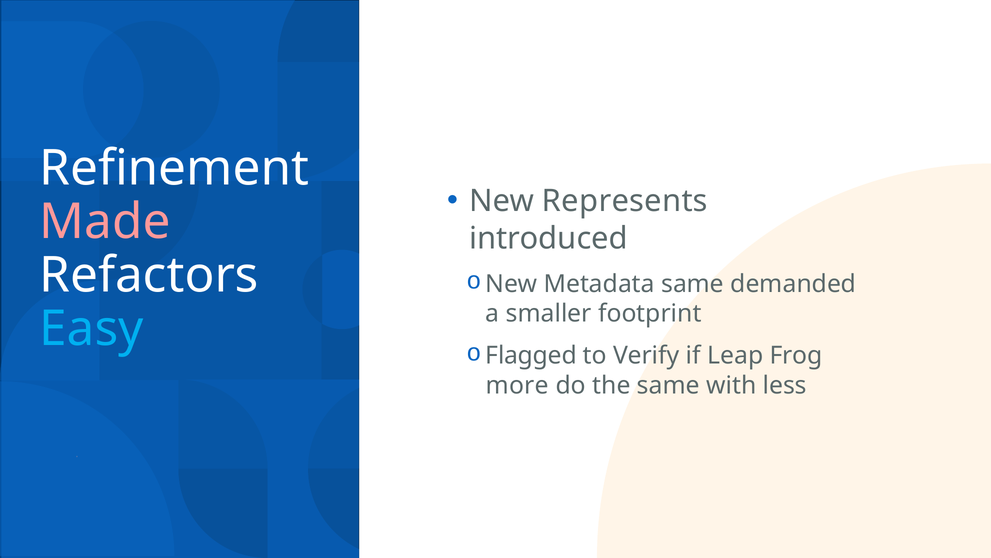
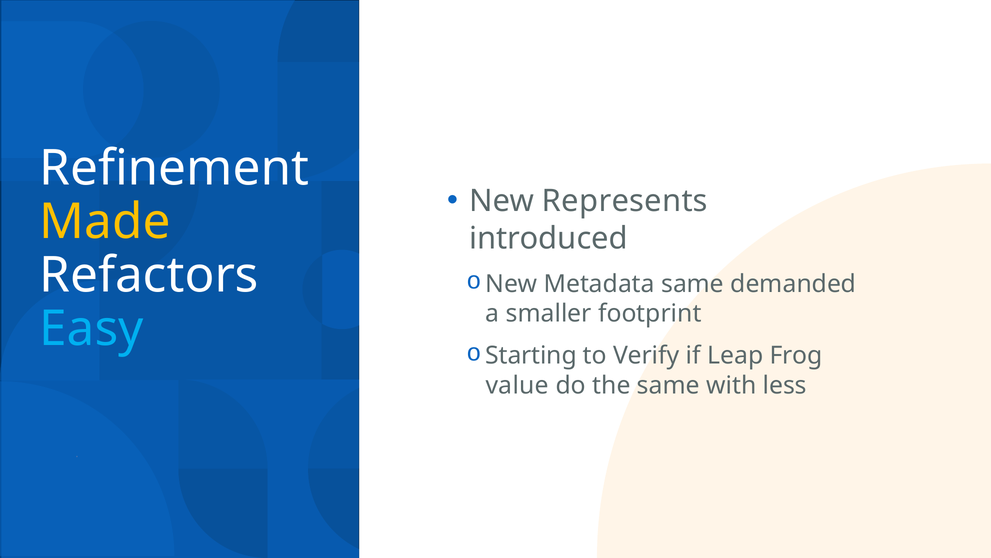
Made colour: pink -> yellow (105, 221)
Flagged: Flagged -> Starting (531, 355)
more: more -> value (517, 385)
